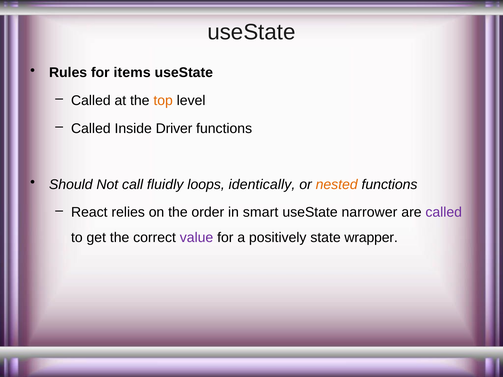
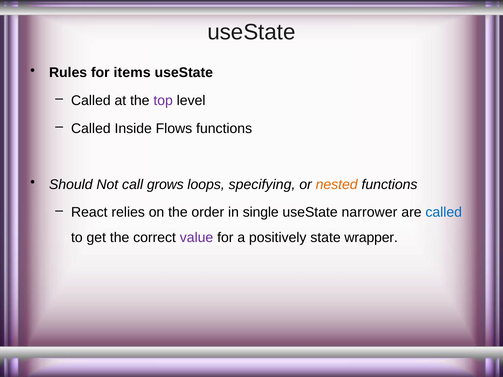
top colour: orange -> purple (163, 101)
Driver: Driver -> Flows (174, 129)
fluidly: fluidly -> grows (165, 185)
identically: identically -> specifying (262, 185)
smart: smart -> single (261, 212)
called colour: purple -> blue (444, 212)
